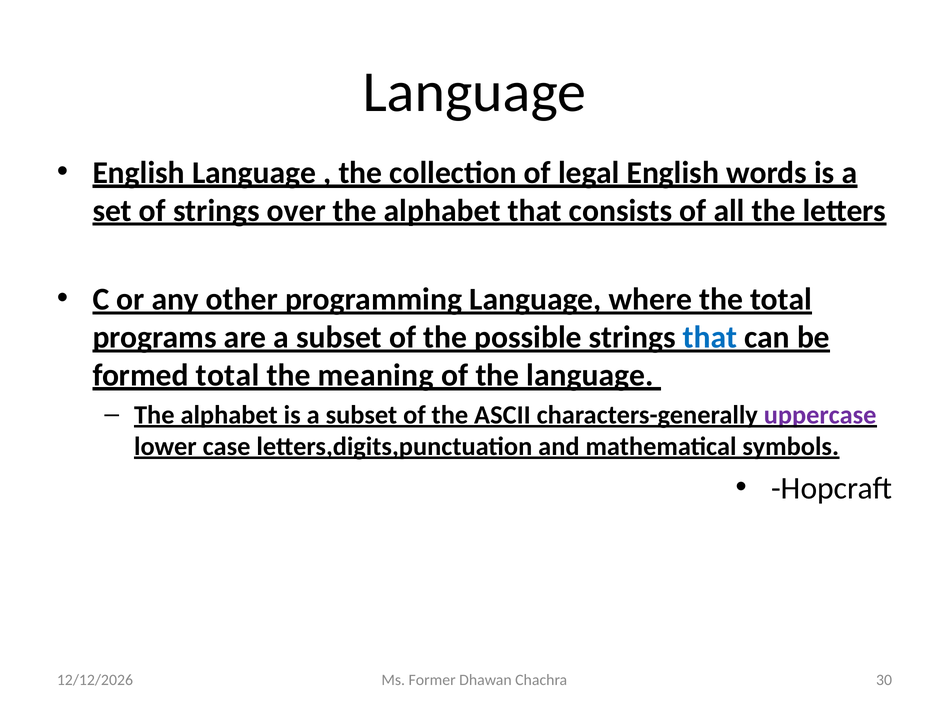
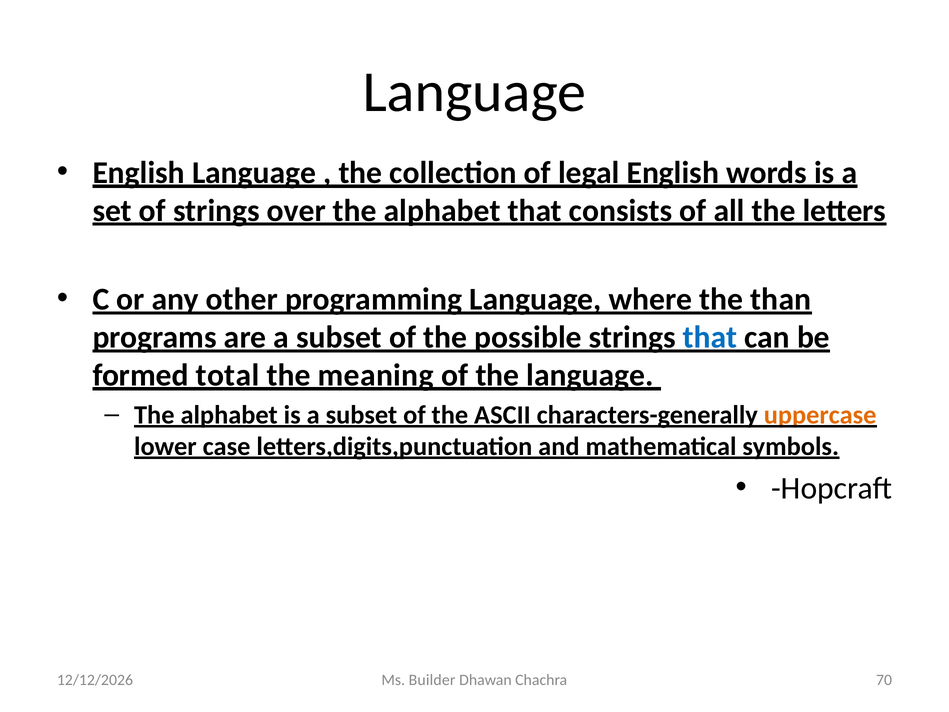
the total: total -> than (781, 299)
uppercase colour: purple -> orange (820, 415)
Former: Former -> Builder (432, 680)
30: 30 -> 70 (884, 680)
